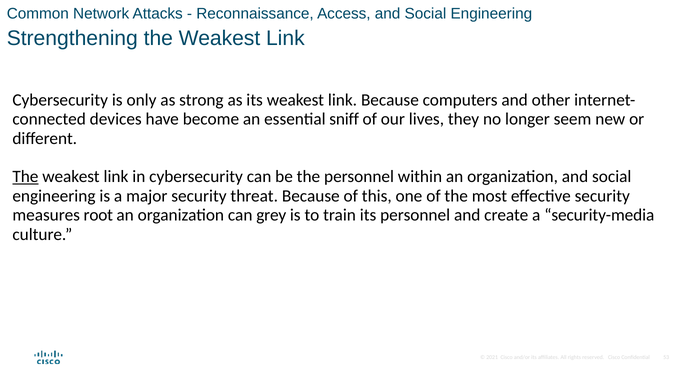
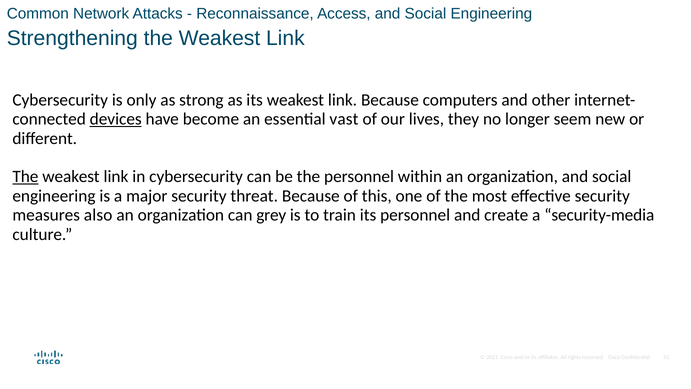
devices underline: none -> present (116, 119)
sniff: sniff -> vast (344, 119)
root: root -> also (98, 215)
